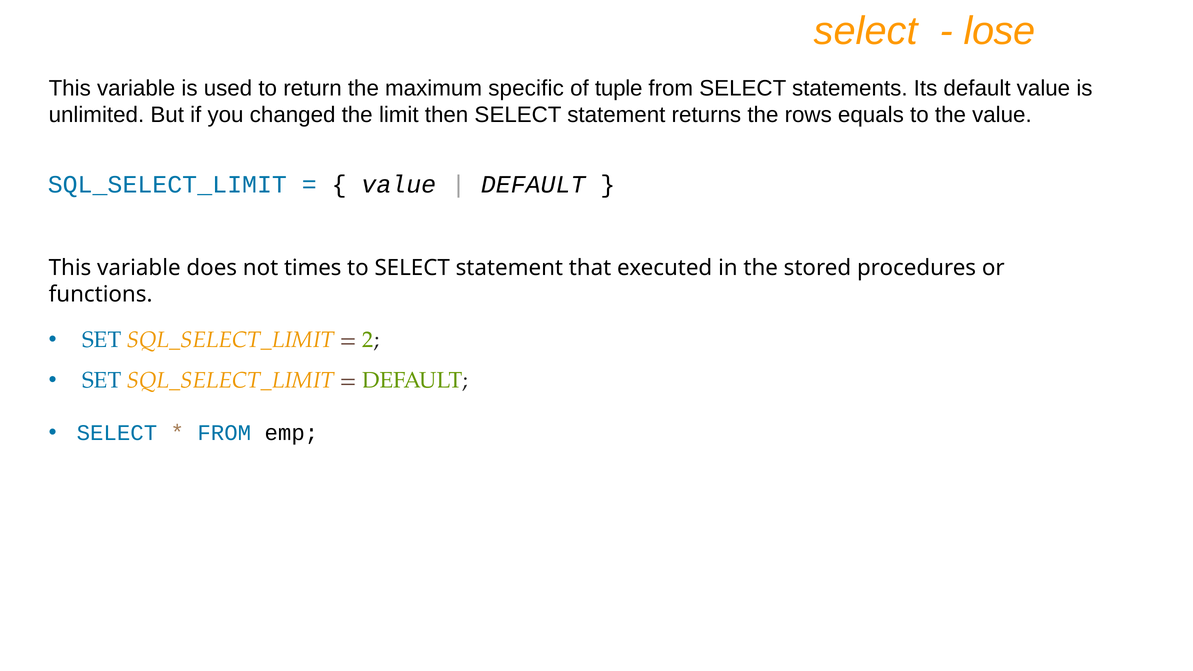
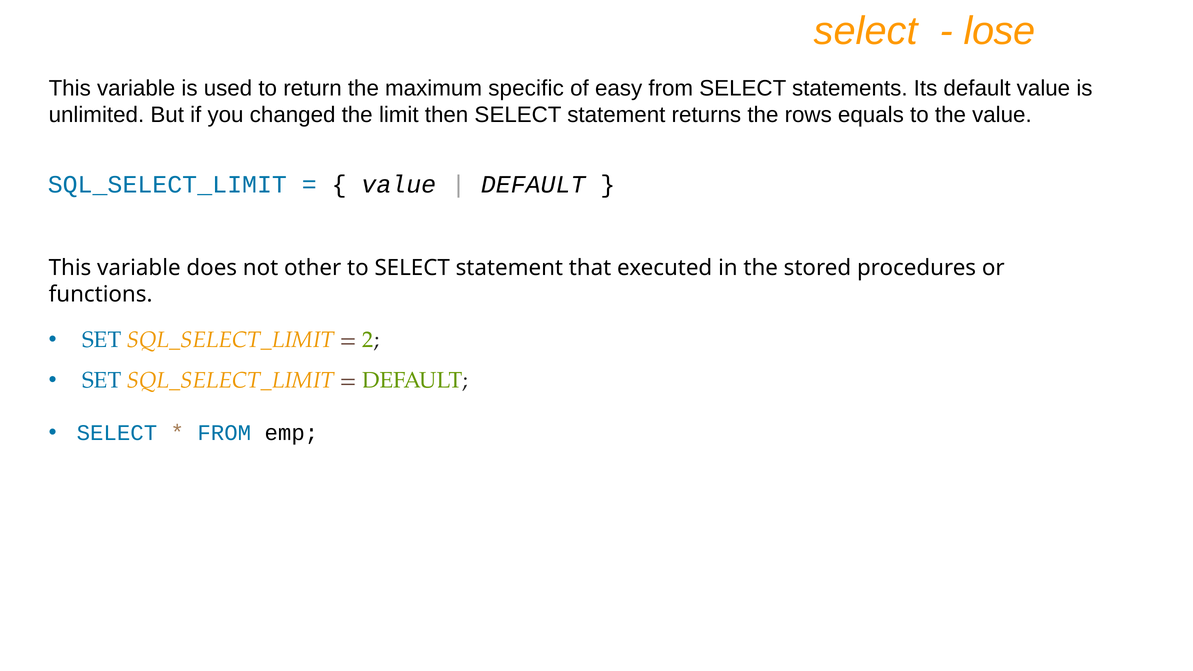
tuple: tuple -> easy (619, 88)
times: times -> other (313, 268)
